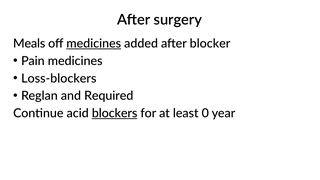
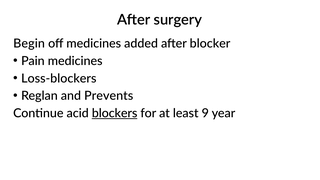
Meals: Meals -> Begin (29, 44)
medicines underline: present -> none (94, 44)
Required: Required -> Prevents (109, 96)
0: 0 -> 9 (205, 113)
